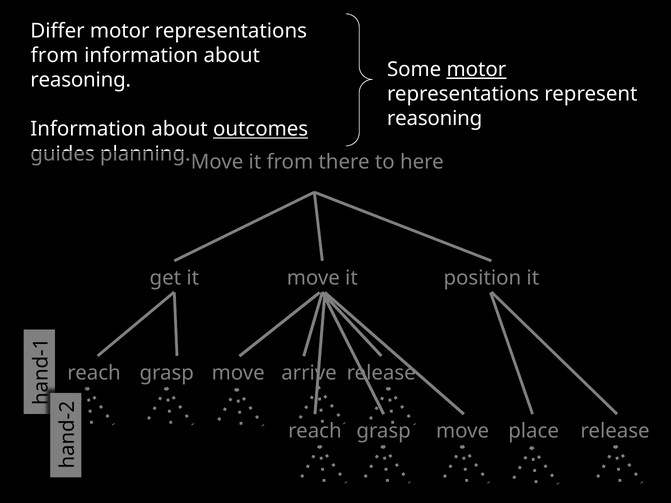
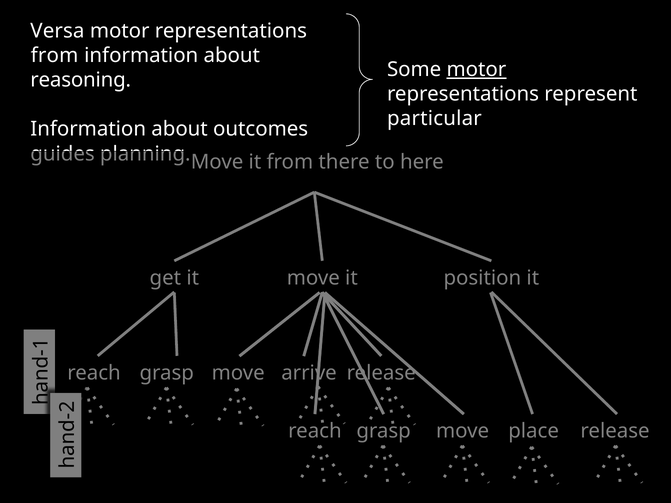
Differ: Differ -> Versa (57, 31)
reasoning: reasoning -> particular (434, 119)
outcomes underline: present -> none (261, 129)
